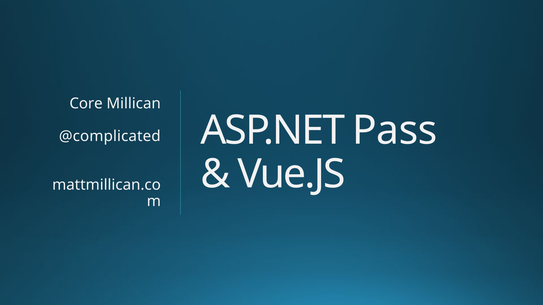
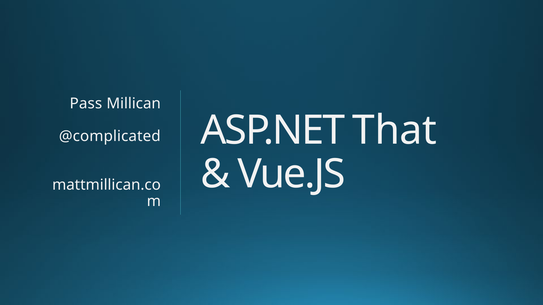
Core: Core -> Pass (86, 104)
Pass: Pass -> That (395, 130)
